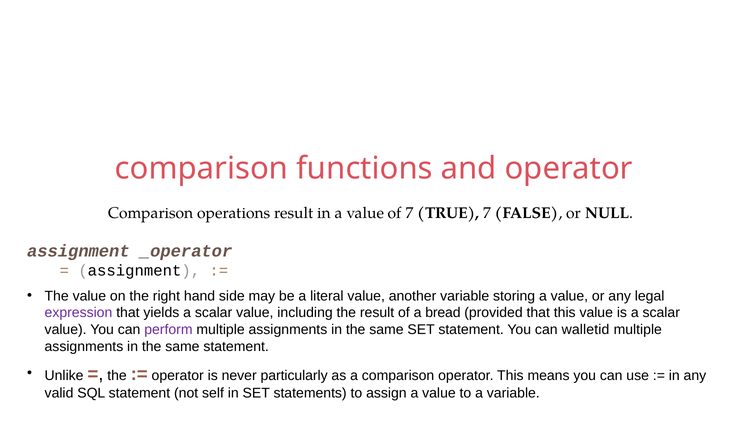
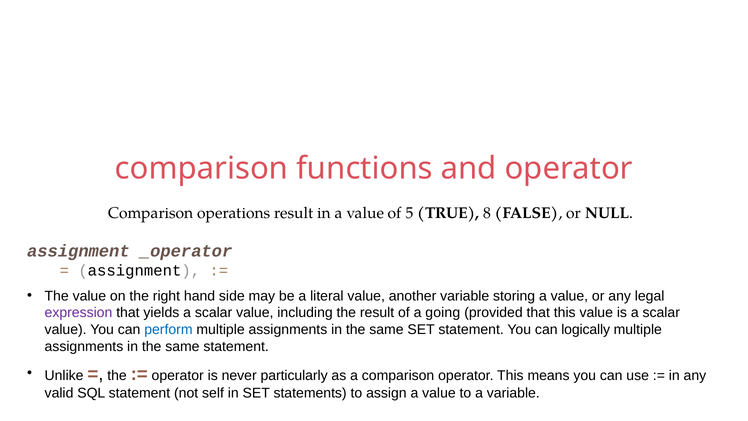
of 7: 7 -> 5 (410, 213)
TRUE 7: 7 -> 8 (487, 213)
bread: bread -> going (443, 313)
perform colour: purple -> blue (168, 329)
walletid: walletid -> logically (586, 329)
